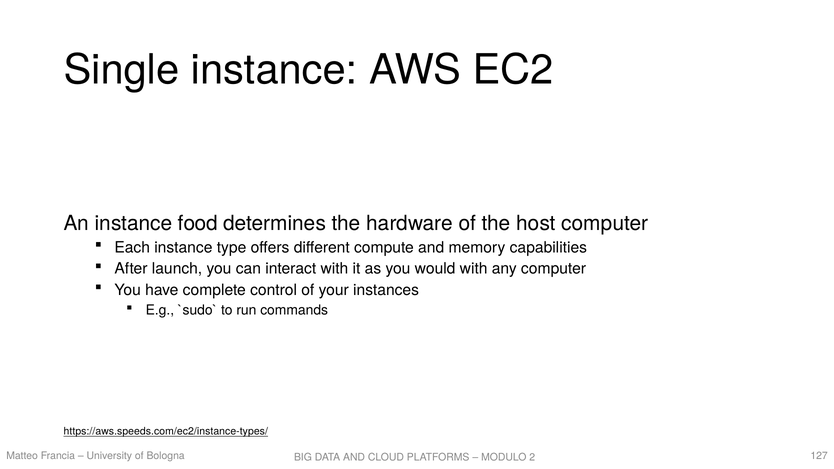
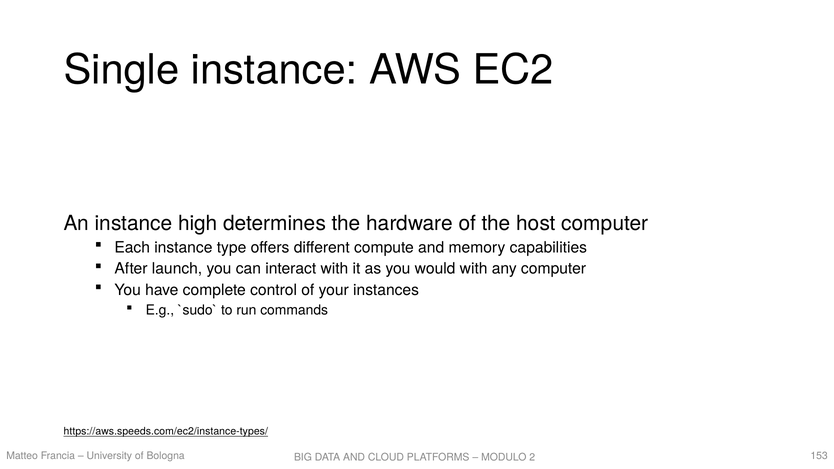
food: food -> high (198, 224)
127: 127 -> 153 (819, 456)
